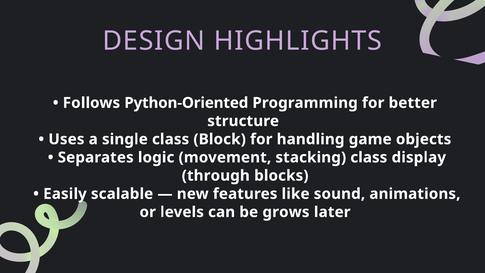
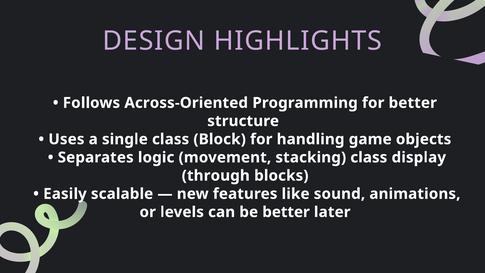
Python-Oriented: Python-Oriented -> Across-Oriented (186, 103)
be grows: grows -> better (286, 212)
